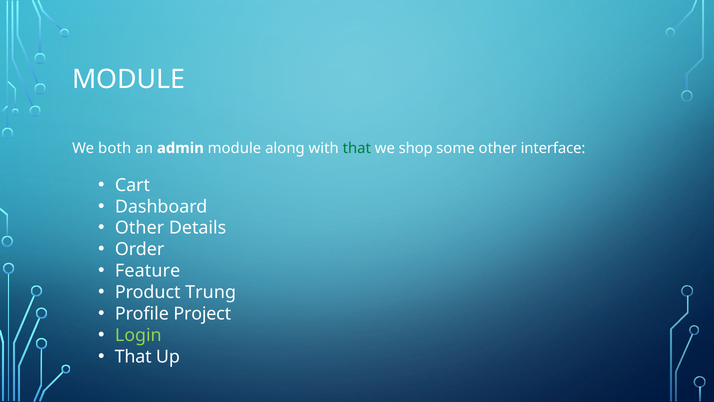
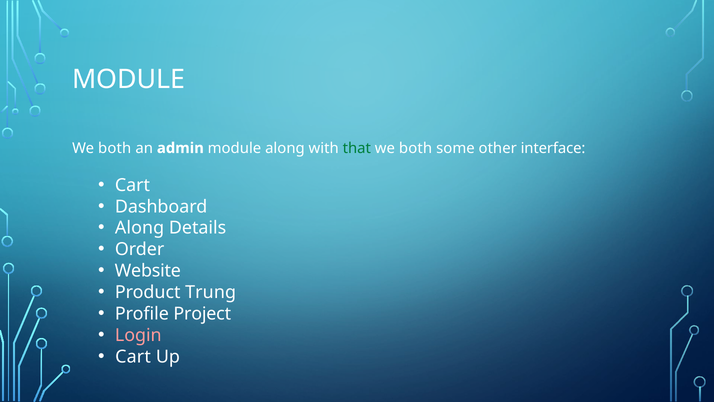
shop: shop -> both (416, 148)
Other: Other -> Along (140, 228)
Feature: Feature -> Website (148, 271)
Login colour: light green -> pink (138, 335)
That: That -> Cart (133, 356)
